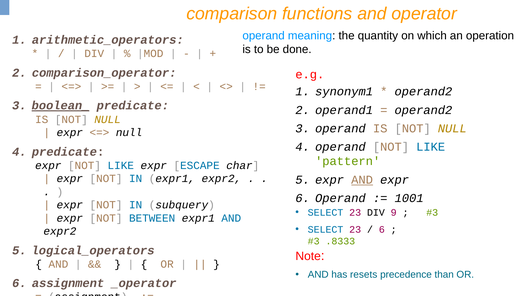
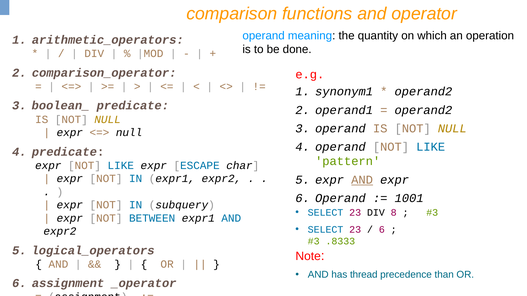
boolean_ underline: present -> none (61, 106)
9: 9 -> 8 (394, 213)
resets: resets -> thread (364, 275)
